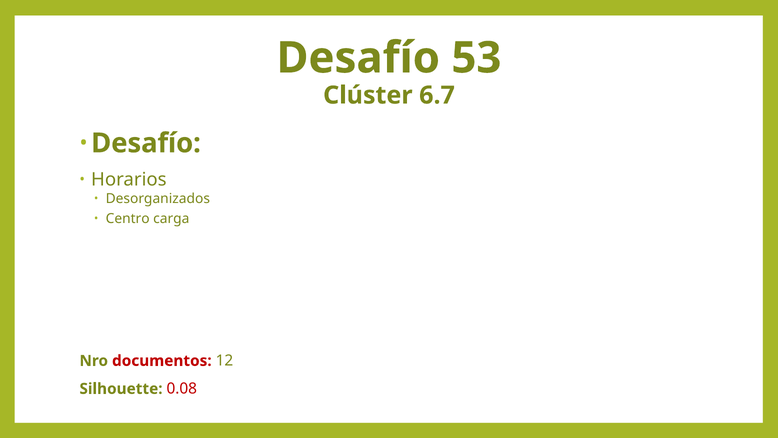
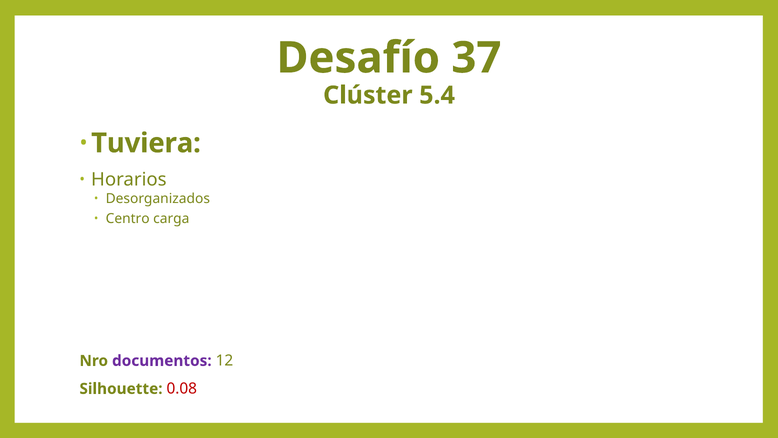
53: 53 -> 37 (476, 58)
6.7: 6.7 -> 5.4 (437, 95)
Desafío: Desafío -> Tuviera (146, 143)
documentos colour: red -> purple (162, 361)
